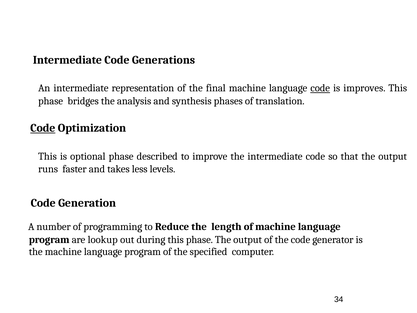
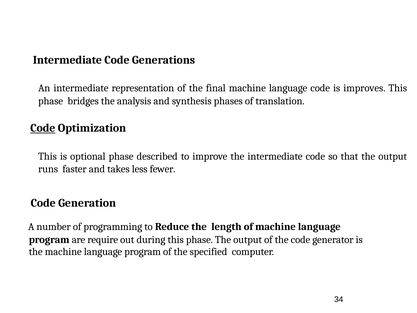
code underline: present -> none (320, 88)
levels: levels -> fewer (163, 169)
lookup: lookup -> require (103, 239)
